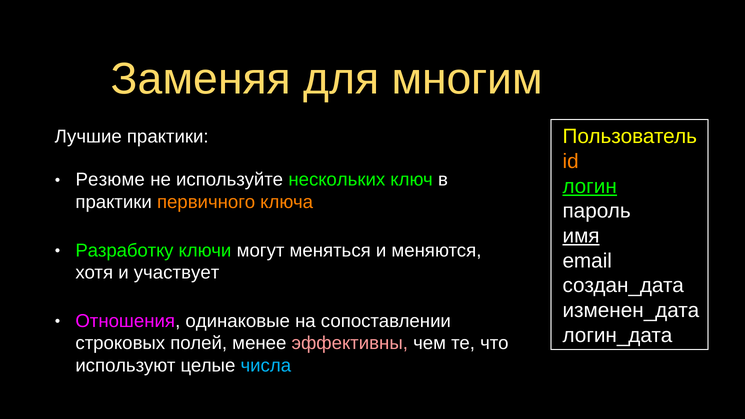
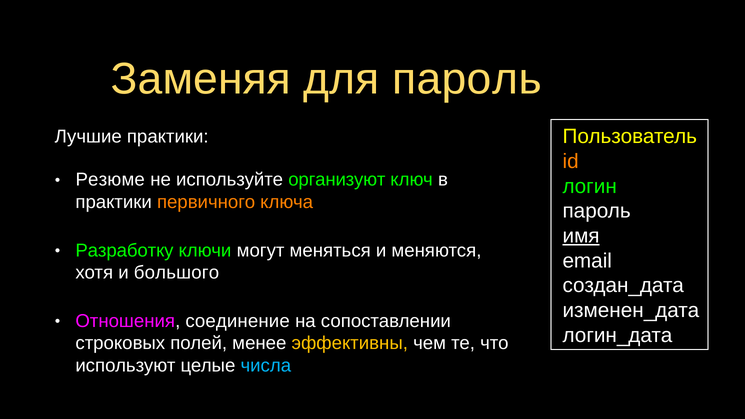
для многим: многим -> пароль (467, 79)
нескольких: нескольких -> организуют (337, 180)
логин underline: present -> none (590, 186)
участвует: участвует -> большого (176, 273)
одинаковые: одинаковые -> соединение (238, 321)
эффективны colour: pink -> yellow (350, 343)
